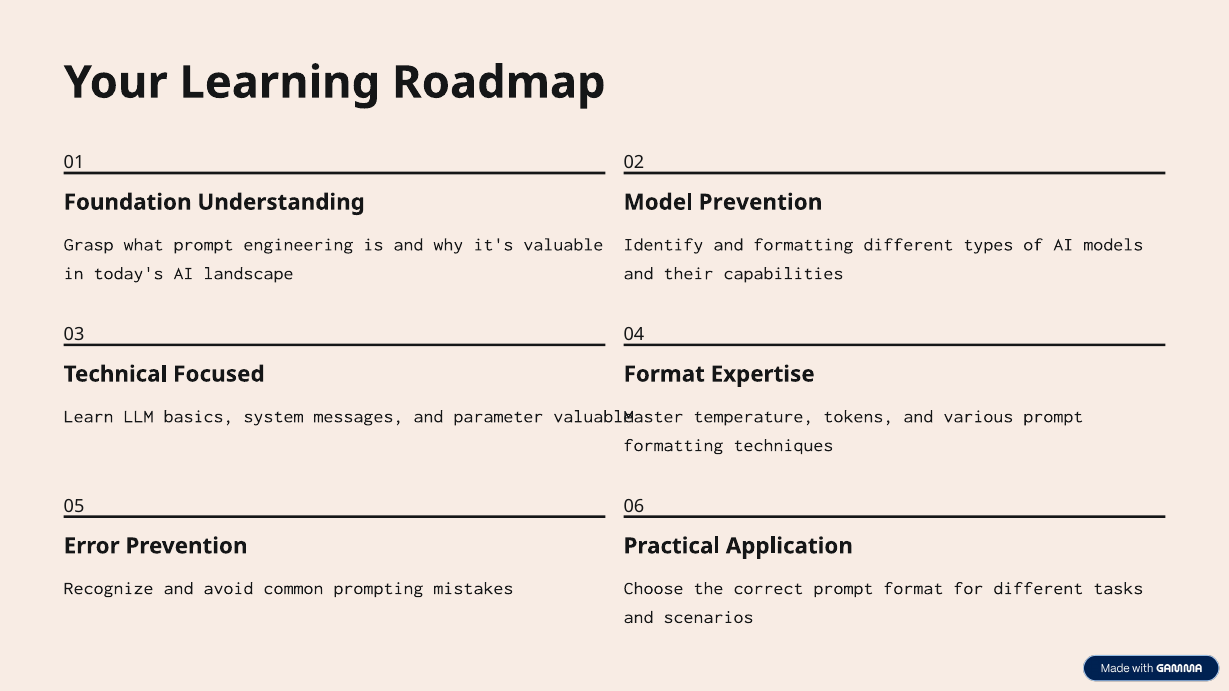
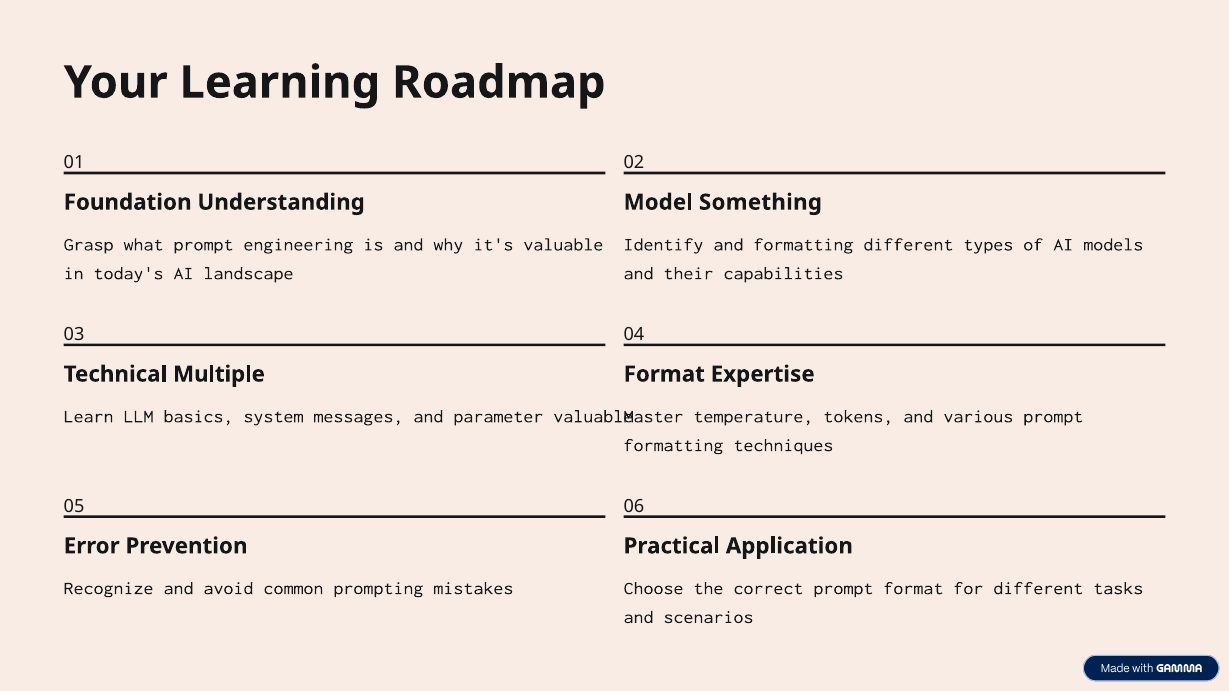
Model Prevention: Prevention -> Something (760, 202)
Focused: Focused -> Multiple (219, 374)
